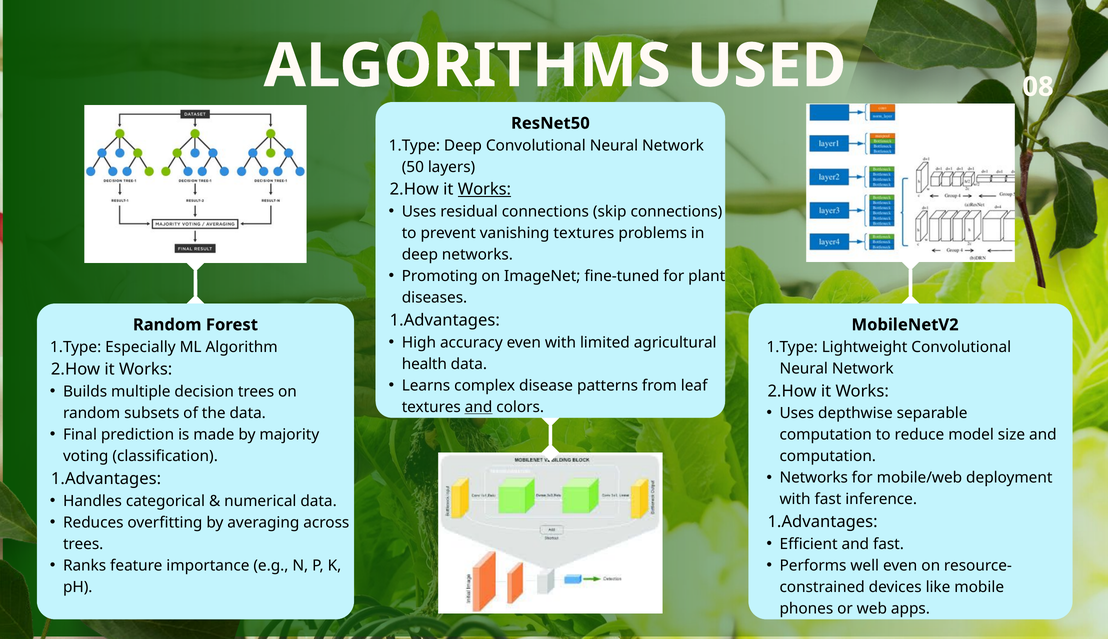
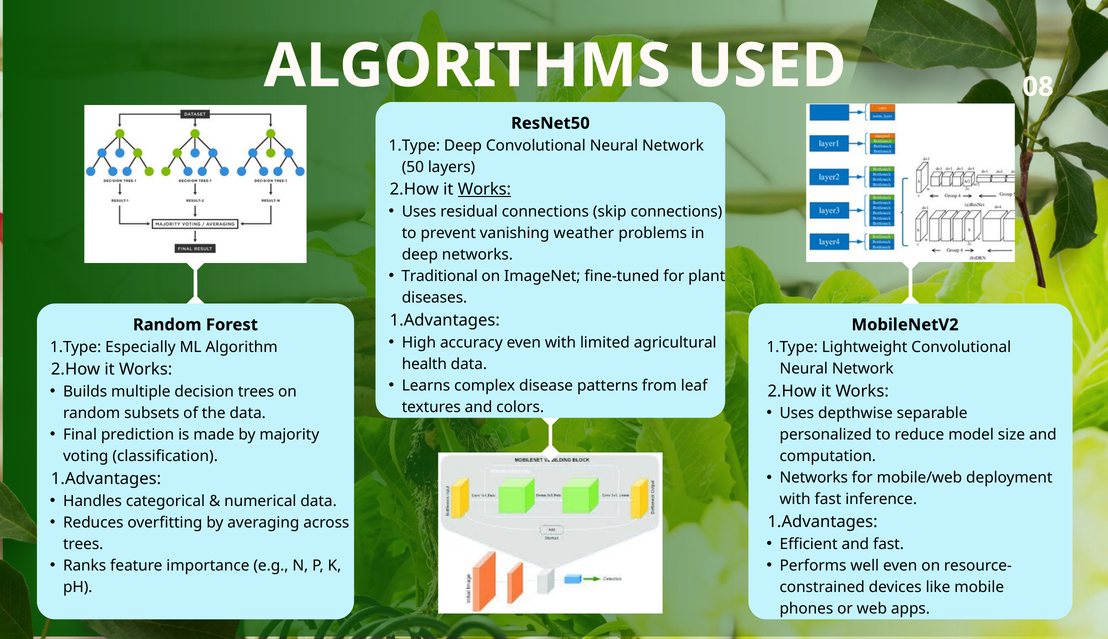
vanishing textures: textures -> weather (584, 233)
Promoting: Promoting -> Traditional (440, 276)
and underline: present -> none (479, 407)
computation: computation -> personalized (826, 435)
